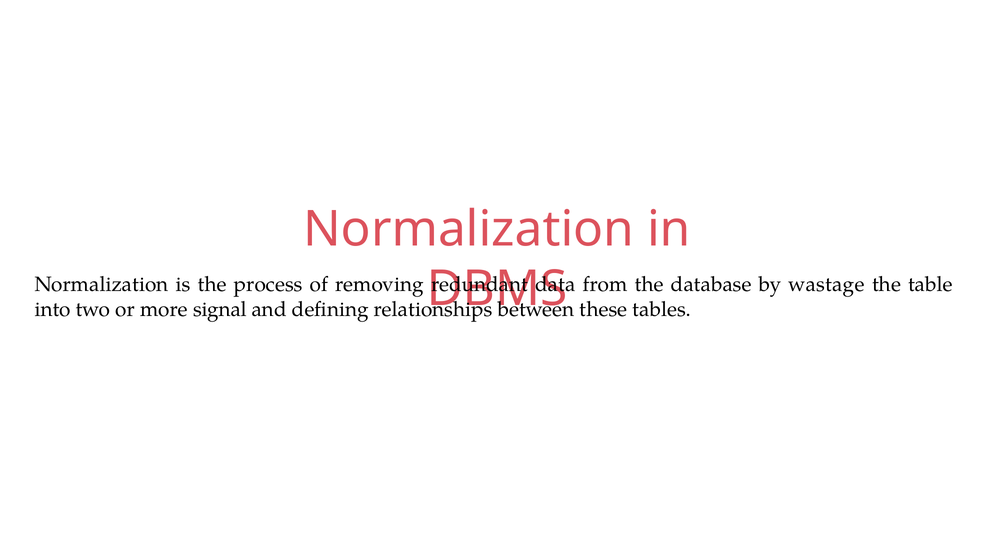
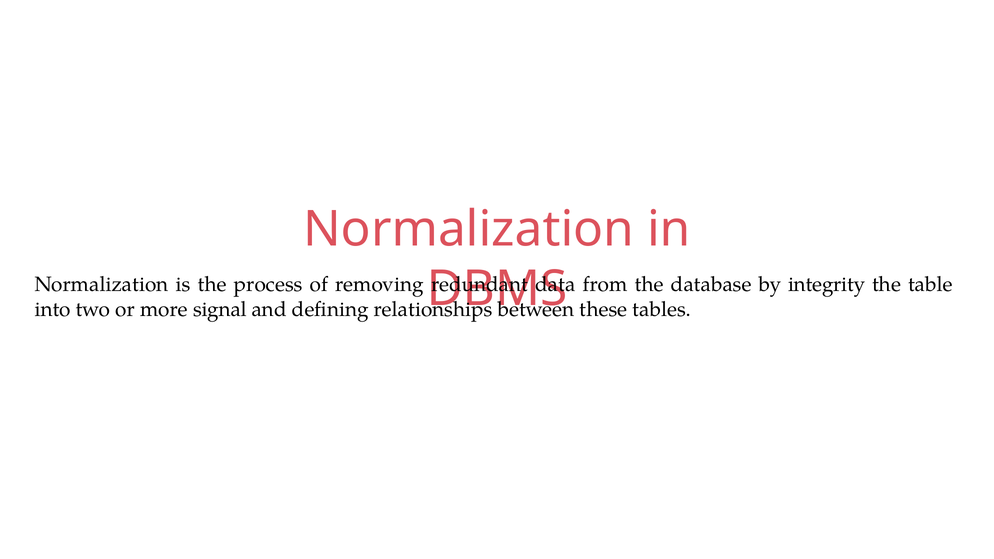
wastage: wastage -> integrity (827, 285)
